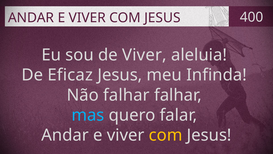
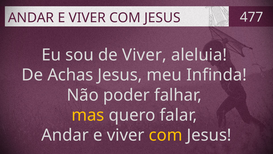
400: 400 -> 477 (252, 17)
Eficaz: Eficaz -> Achas (70, 75)
Não falhar: falhar -> poder (126, 95)
mas colour: light blue -> yellow (88, 115)
